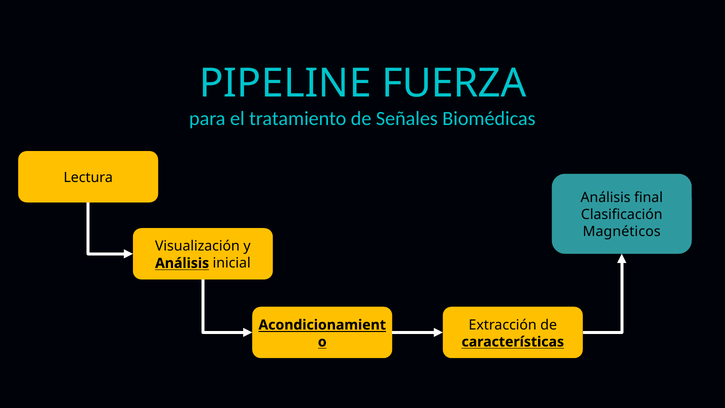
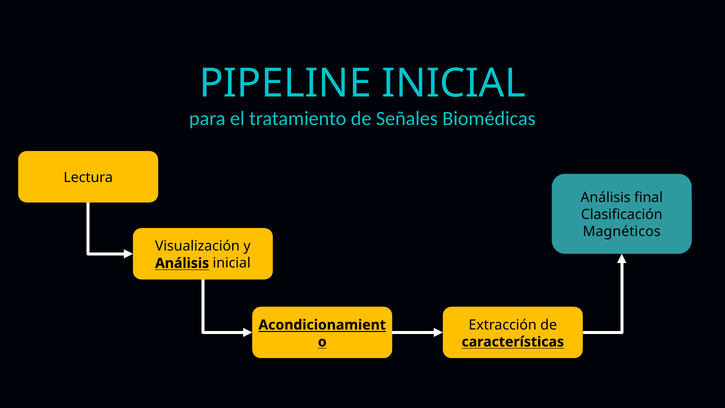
PIPELINE FUERZA: FUERZA -> INICIAL (454, 83)
